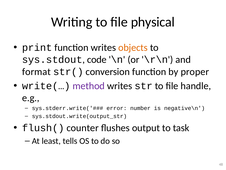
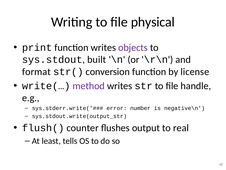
objects colour: orange -> purple (133, 47)
code: code -> built (97, 59)
proper: proper -> license (195, 72)
task: task -> real (181, 128)
